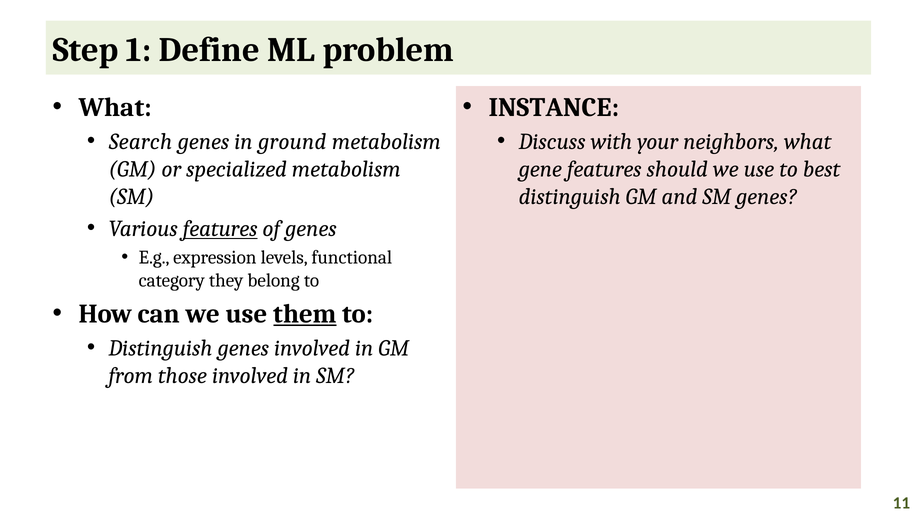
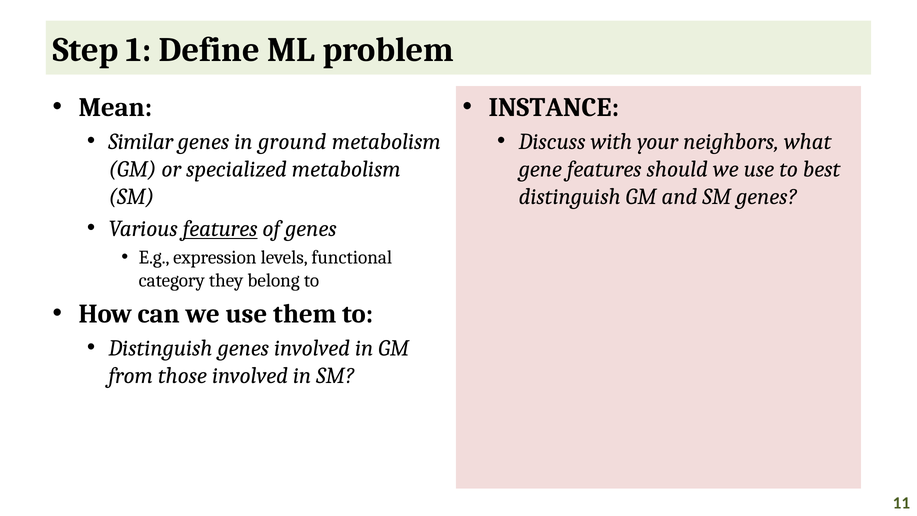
What: What -> Mean (115, 107)
Search: Search -> Similar (141, 141)
them underline: present -> none (305, 314)
